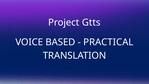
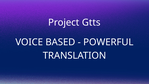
PRACTICAL: PRACTICAL -> POWERFUL (108, 42)
